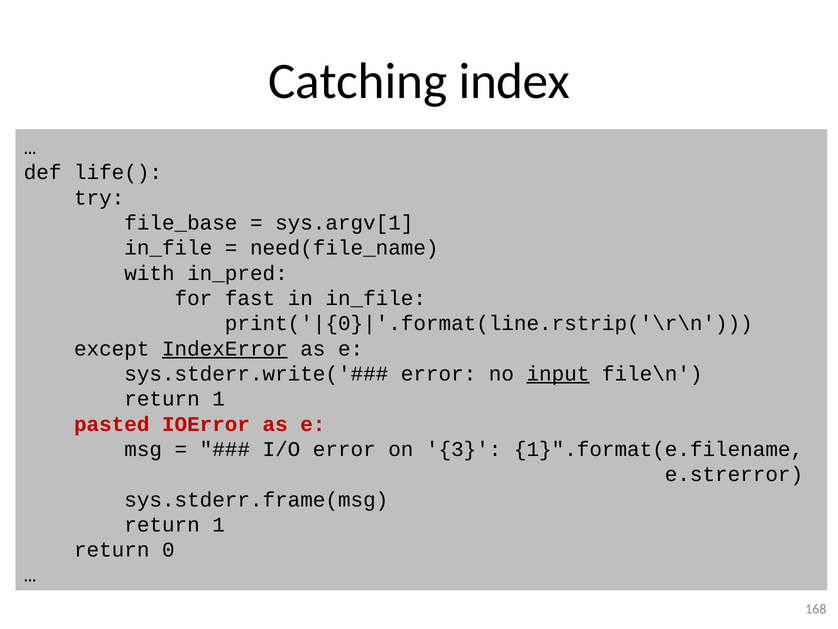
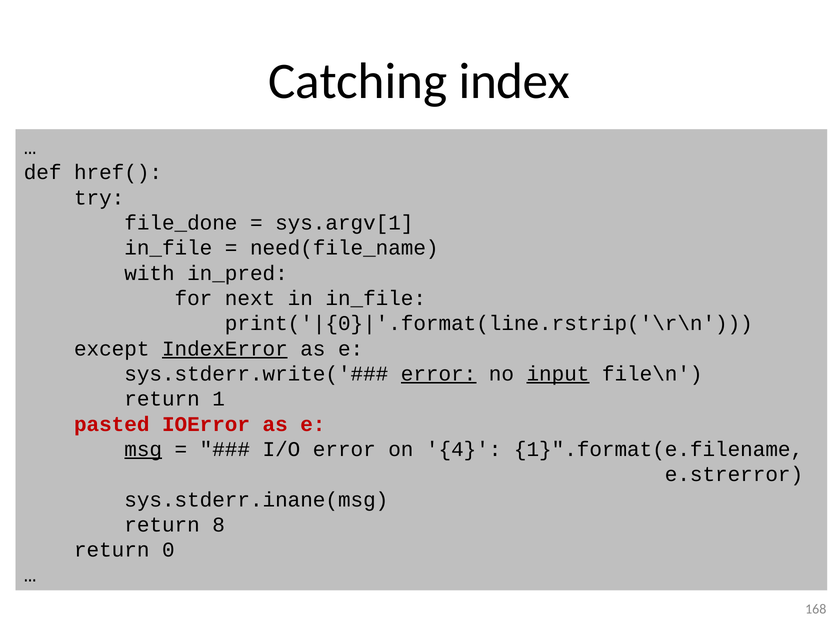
life(: life( -> href( (118, 172)
file_base: file_base -> file_done (181, 223)
fast: fast -> next (250, 298)
error underline: none -> present (439, 373)
msg underline: none -> present (143, 449)
3: 3 -> 4 (464, 449)
sys.stderr.frame(msg: sys.stderr.frame(msg -> sys.stderr.inane(msg (256, 499)
1: 1 -> 8 (219, 524)
